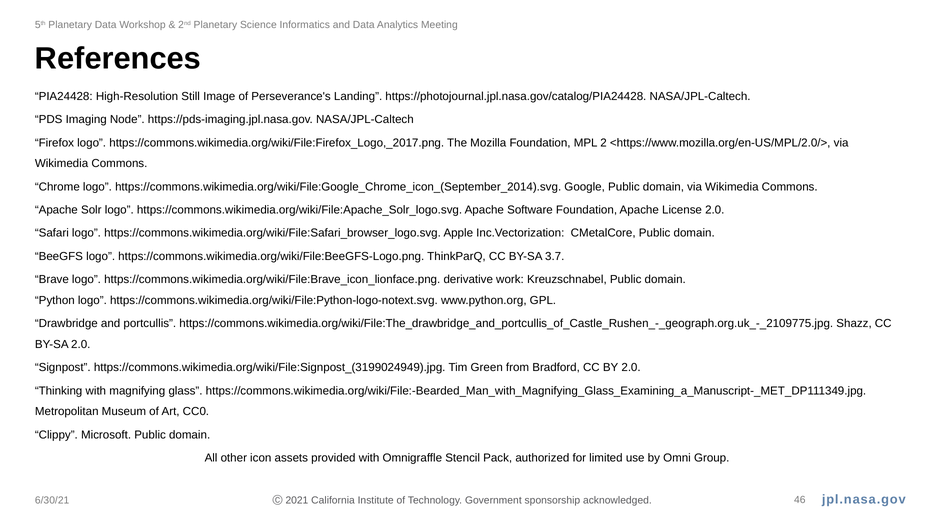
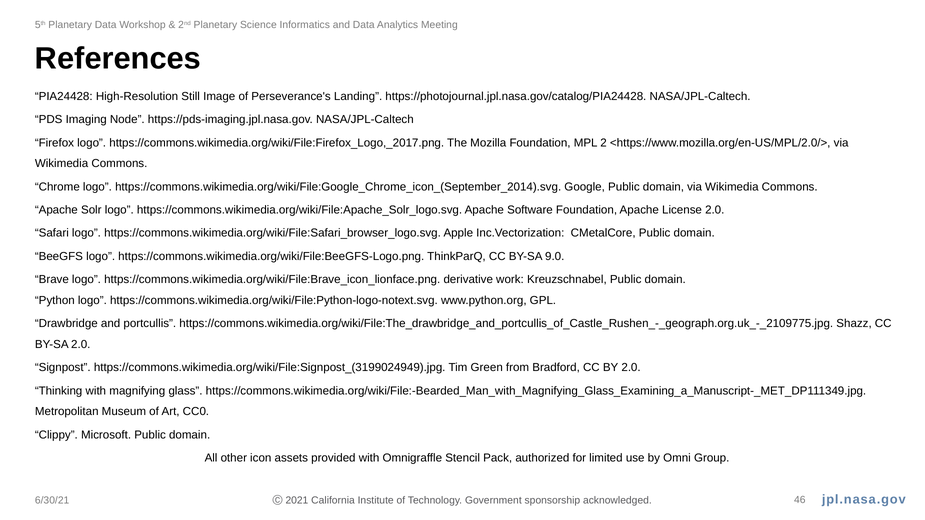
3.7: 3.7 -> 9.0 (555, 256)
